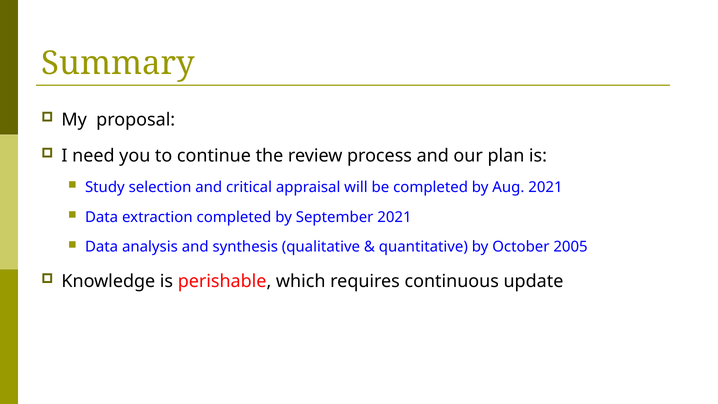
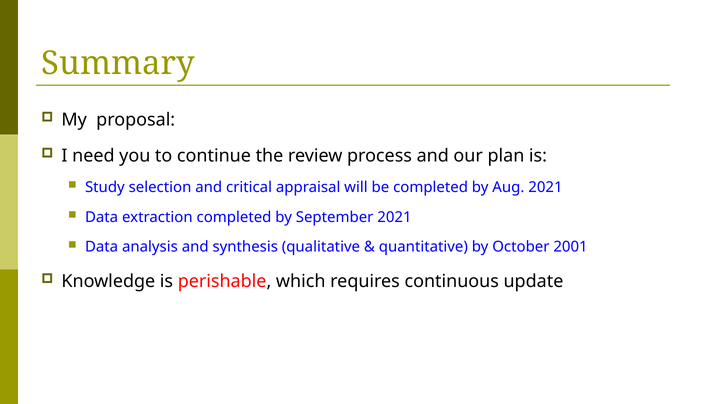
2005: 2005 -> 2001 (571, 247)
